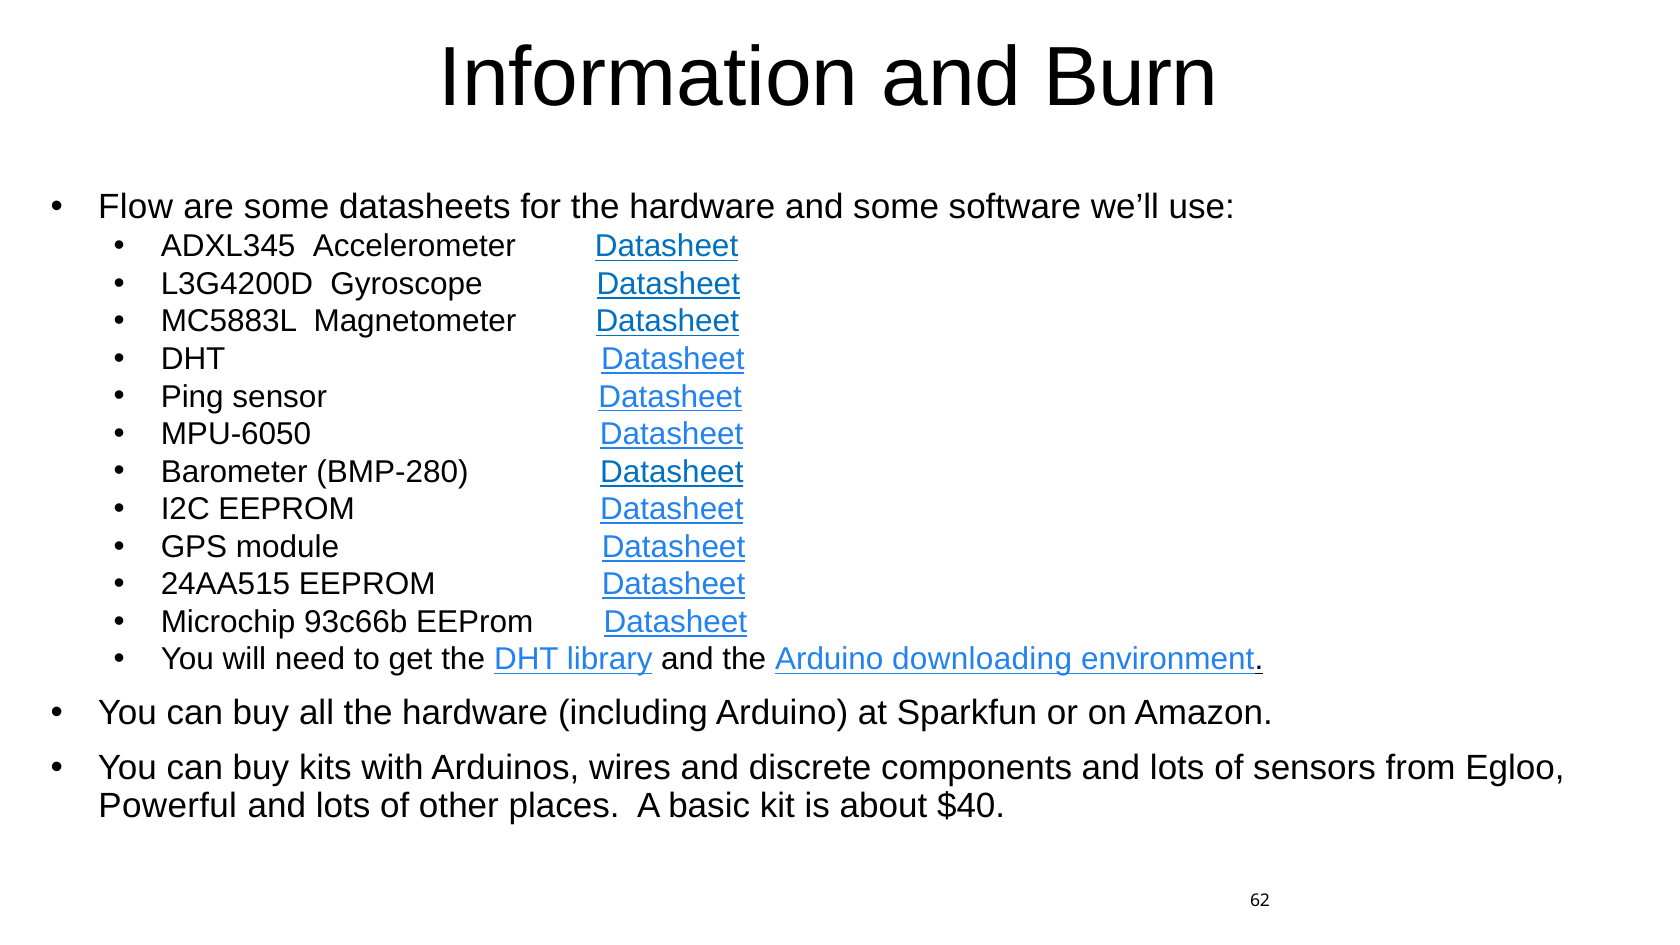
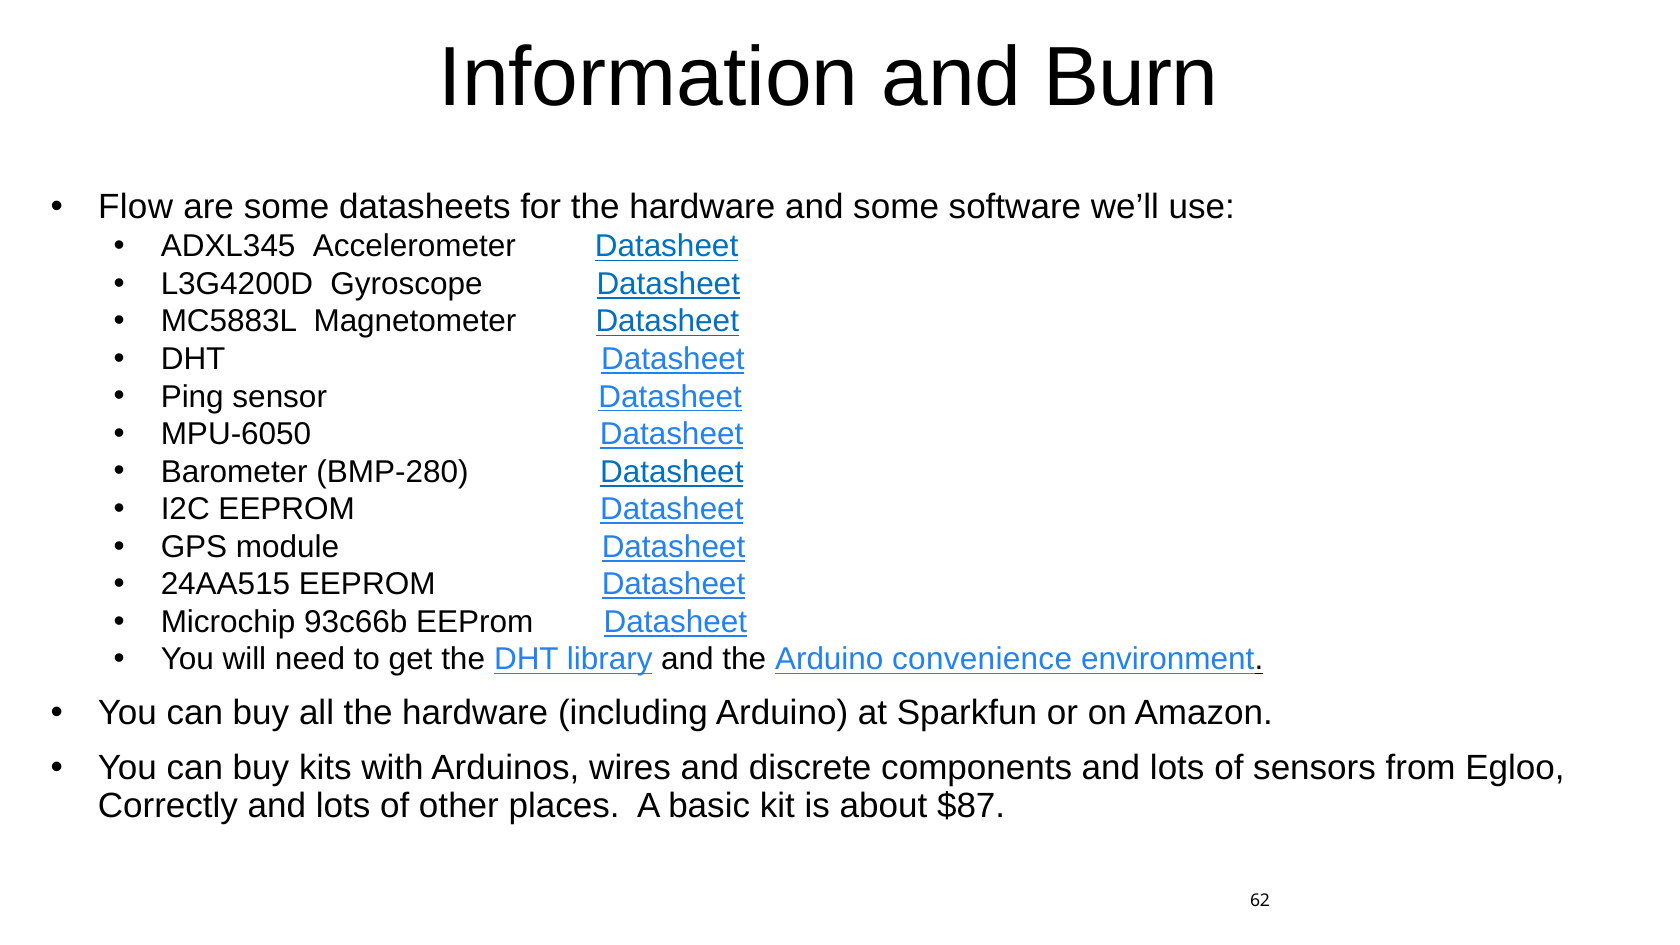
downloading: downloading -> convenience (982, 660)
Powerful: Powerful -> Correctly (168, 806)
$40: $40 -> $87 (971, 806)
